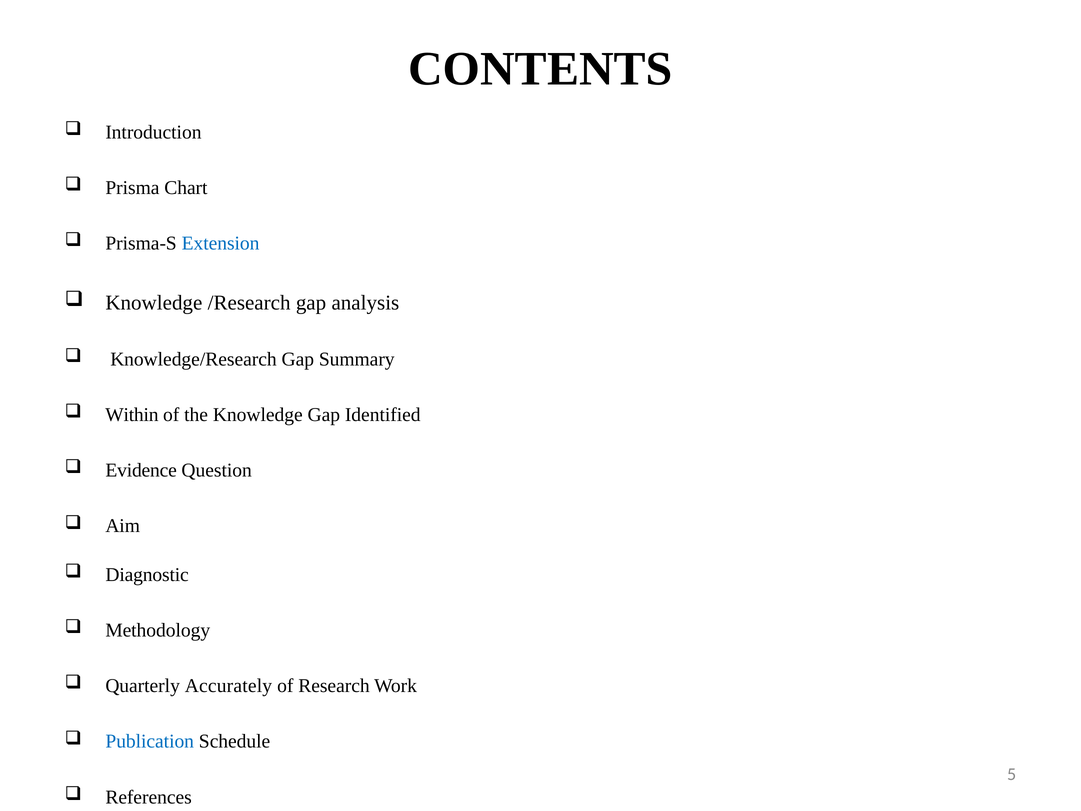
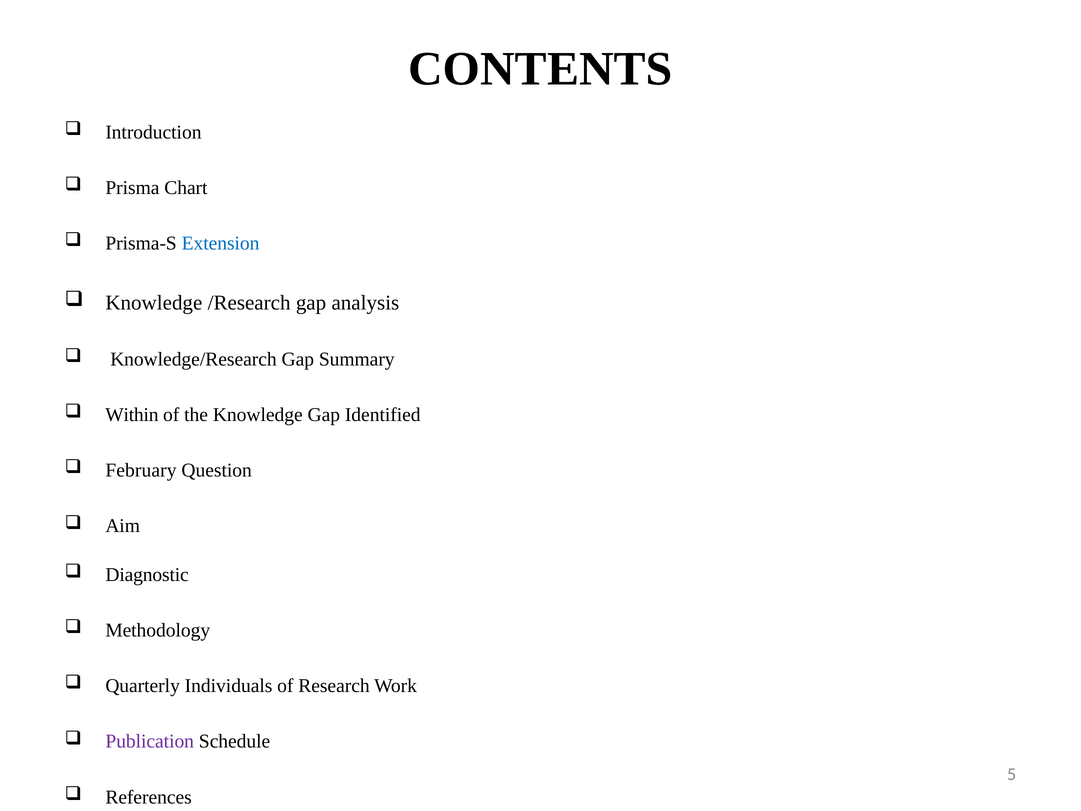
Evidence: Evidence -> February (141, 470)
Accurately: Accurately -> Individuals (229, 686)
Publication colour: blue -> purple (150, 741)
